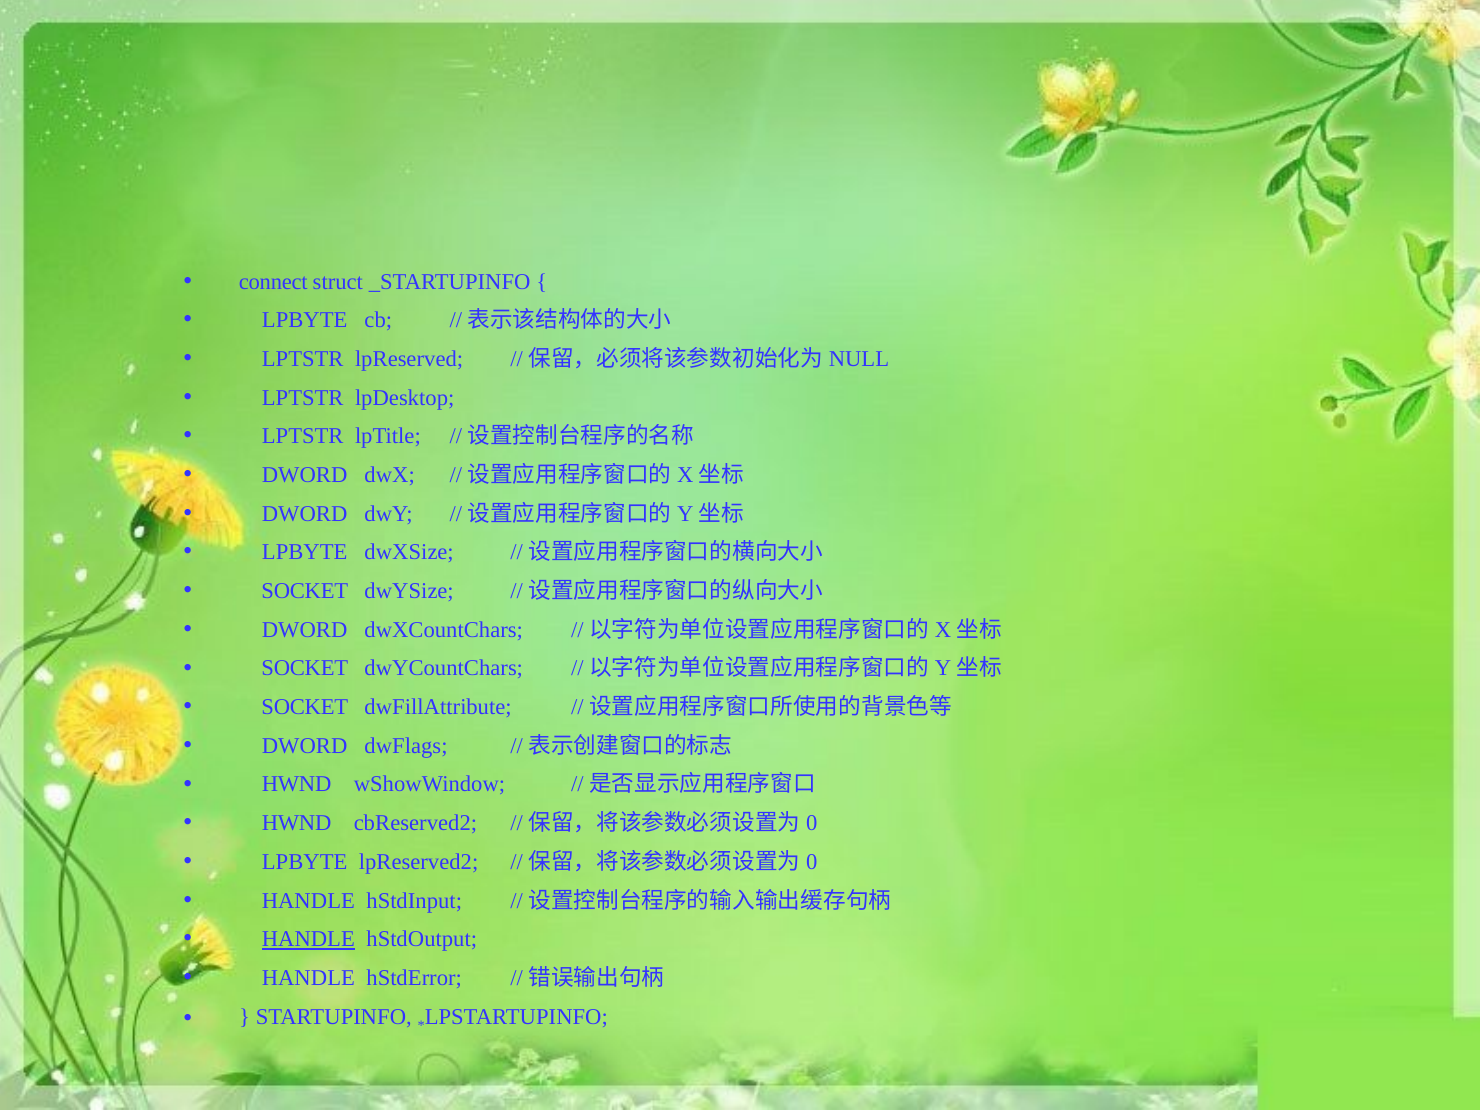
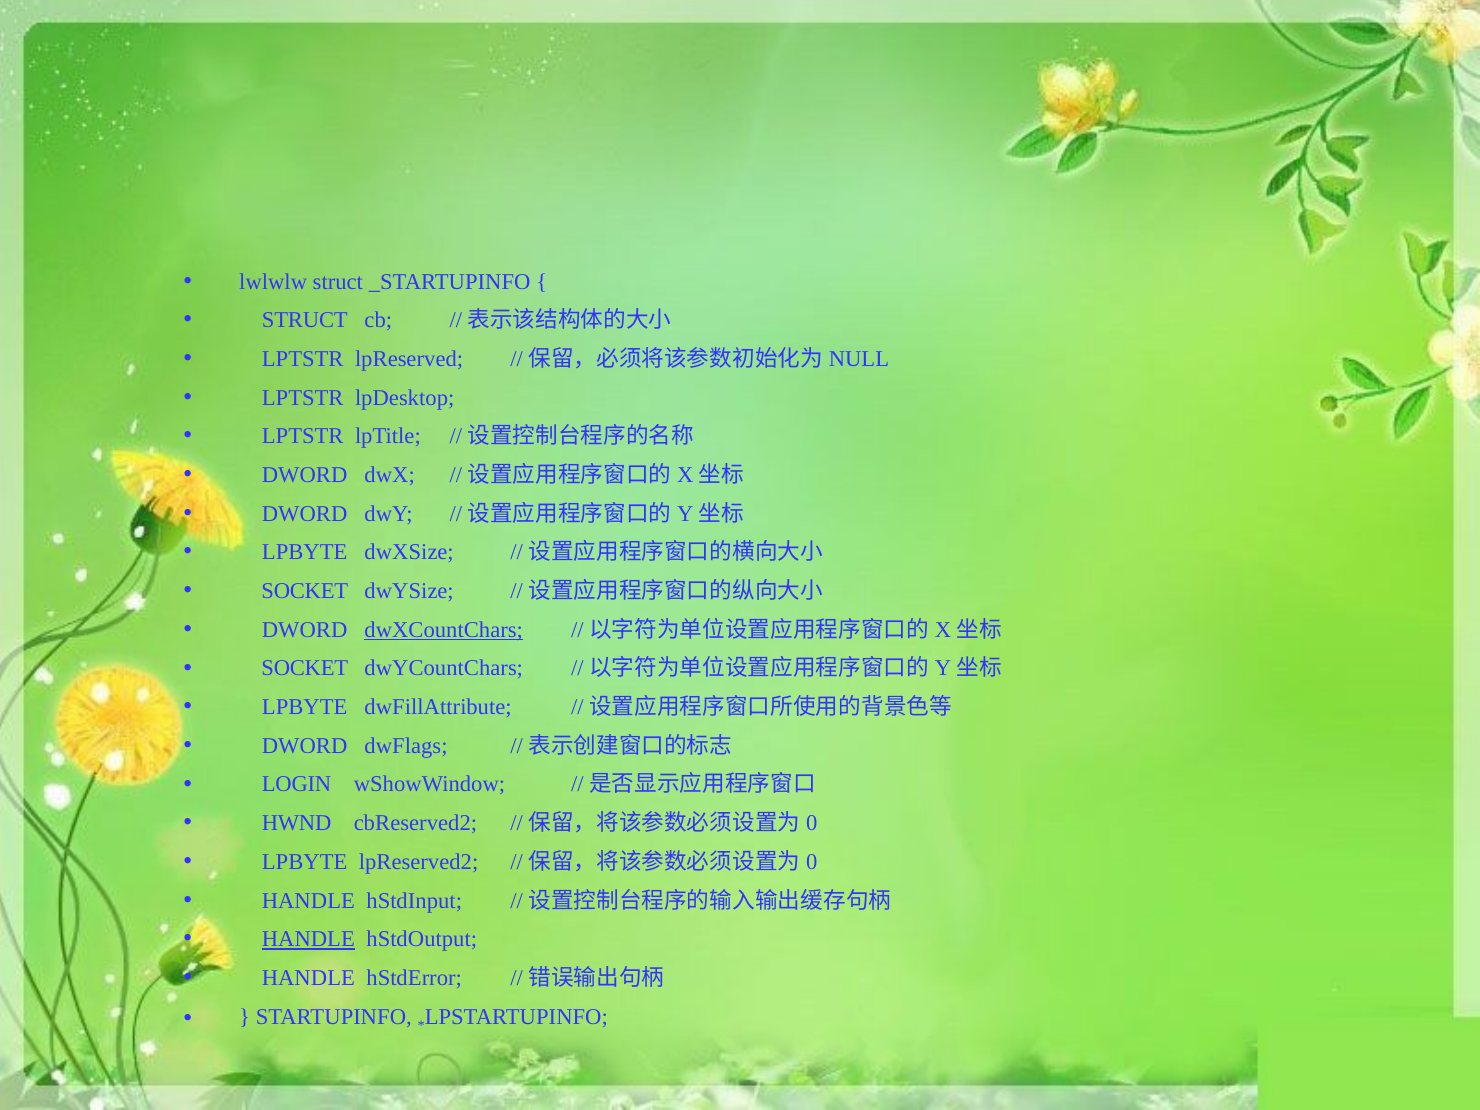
connect: connect -> lwlwlw (273, 282)
LPBYTE: LPBYTE -> STRUCT (305, 320)
dwXCountChars underline: none -> present (444, 630)
SOCKET: SOCKET -> LPBYTE (305, 707)
HWND: HWND -> LOGIN (297, 785)
